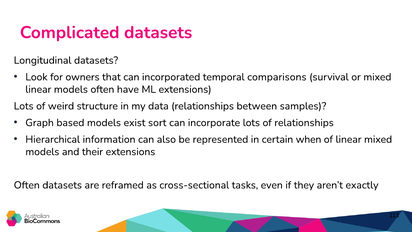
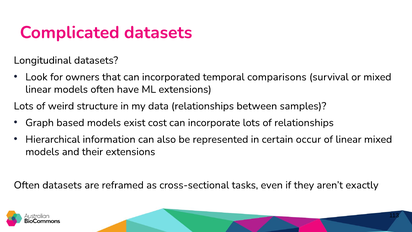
sort: sort -> cost (157, 123)
when: when -> occur (308, 139)
